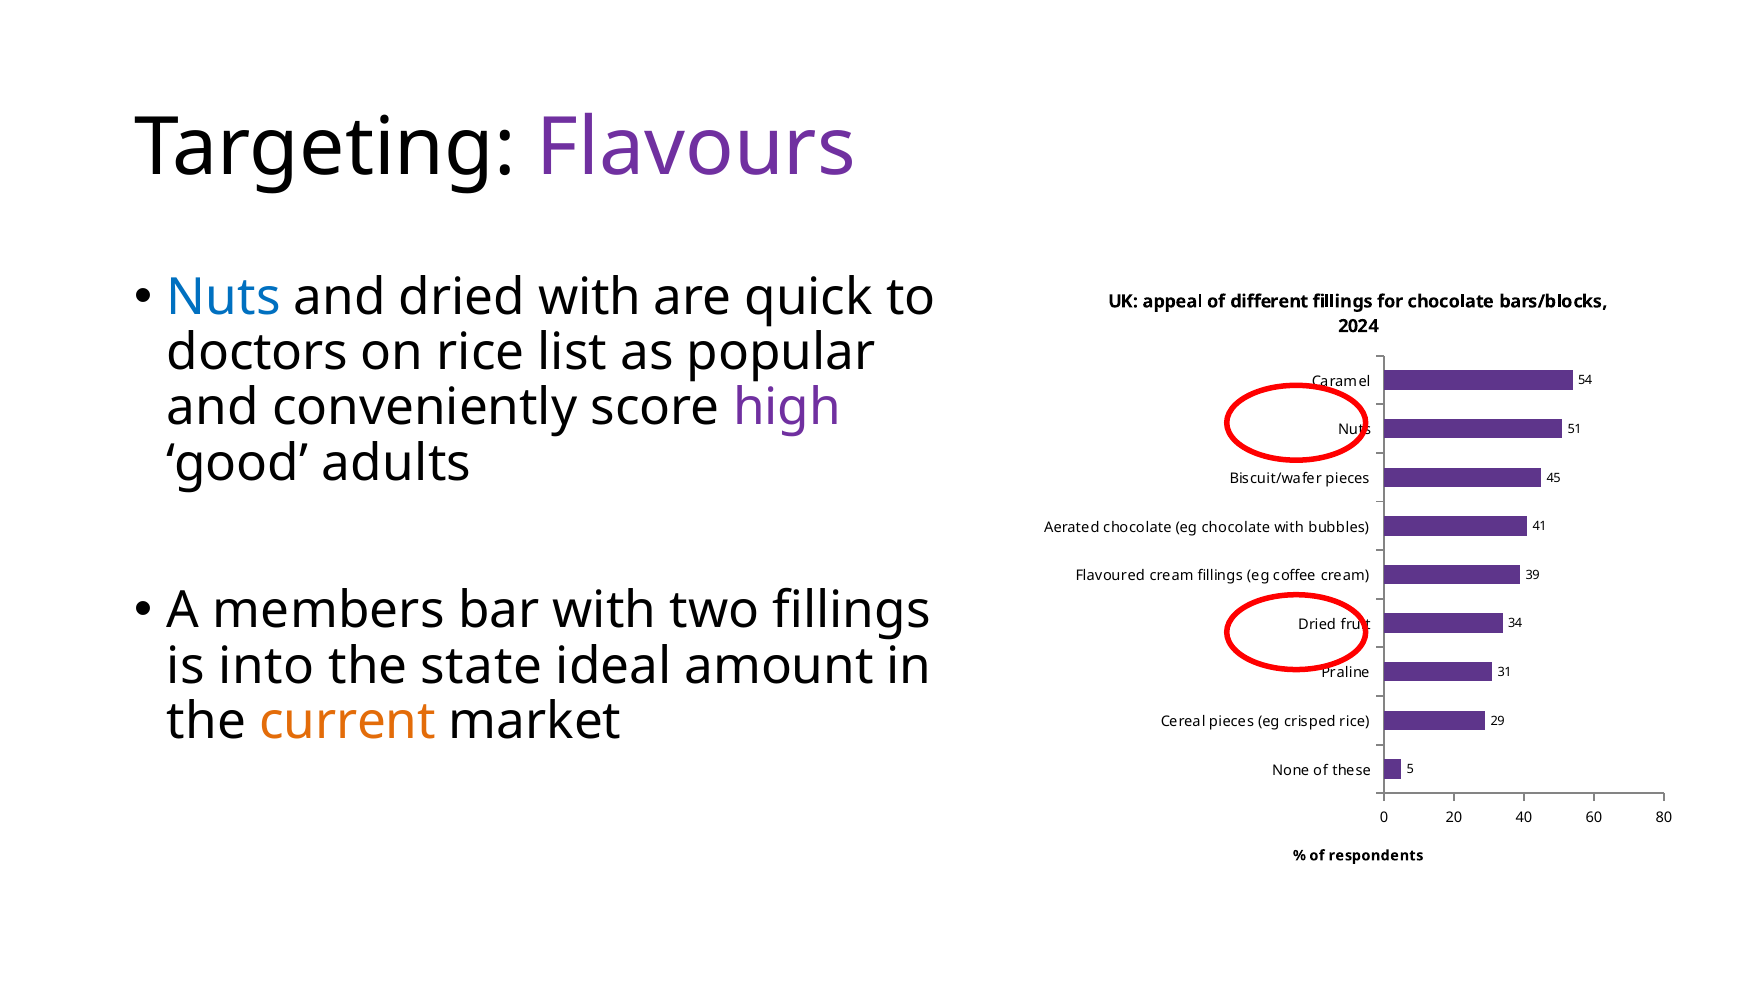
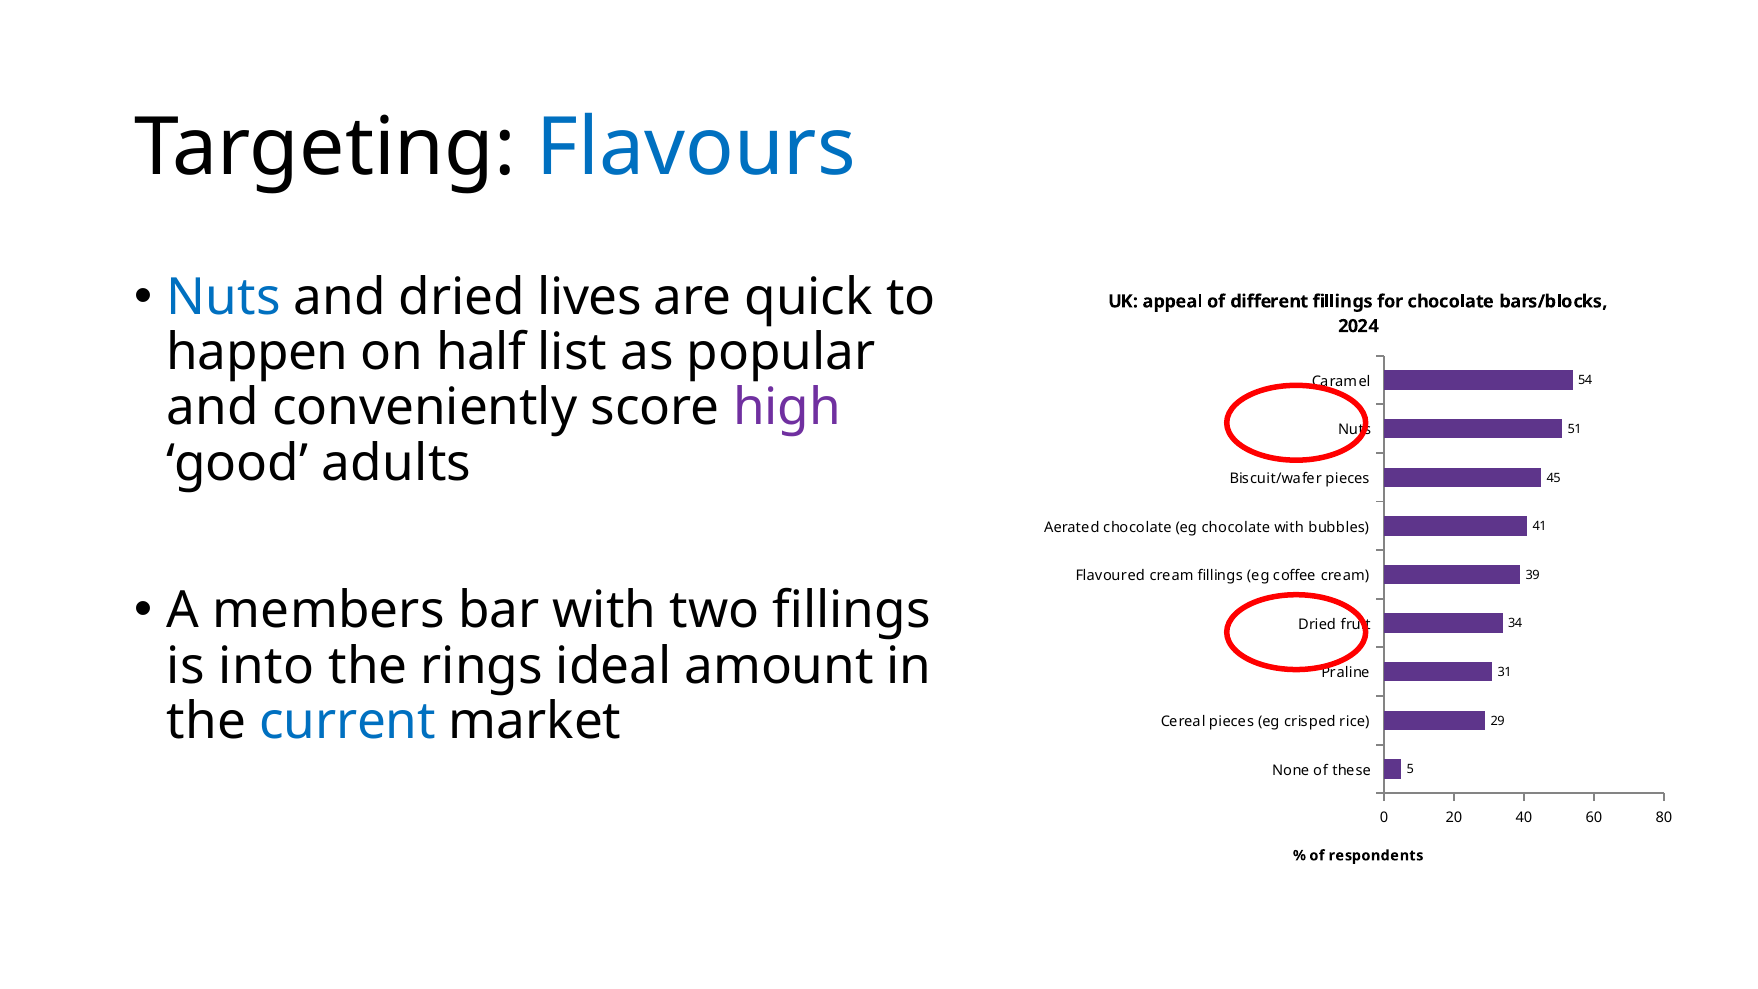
Flavours colour: purple -> blue (696, 148)
dried with: with -> lives (590, 297)
doctors: doctors -> happen (258, 353)
on rice: rice -> half (481, 353)
state: state -> rings (482, 666)
current colour: orange -> blue (348, 722)
